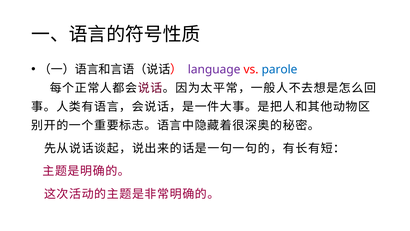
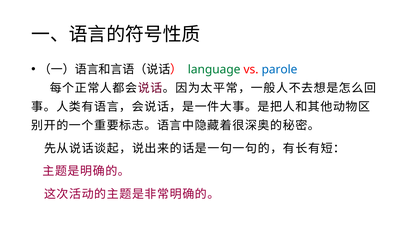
language colour: purple -> green (214, 69)
